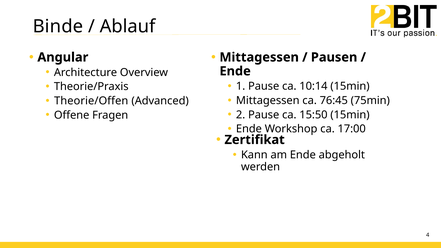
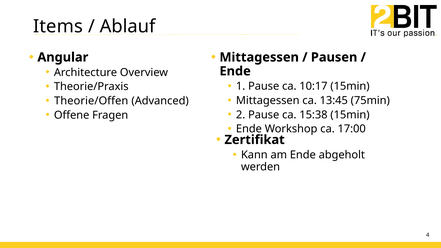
Binde: Binde -> Items (58, 27)
10:14: 10:14 -> 10:17 (313, 86)
76:45: 76:45 -> 13:45 (334, 101)
15:50: 15:50 -> 15:38 (313, 115)
